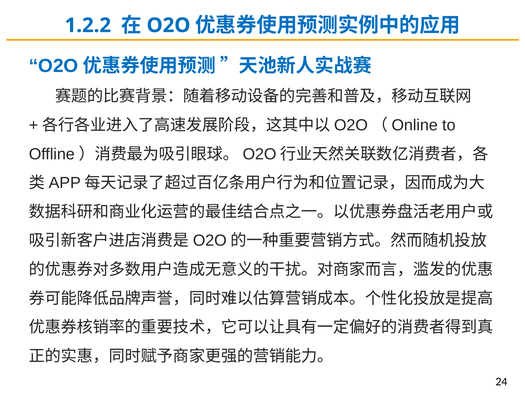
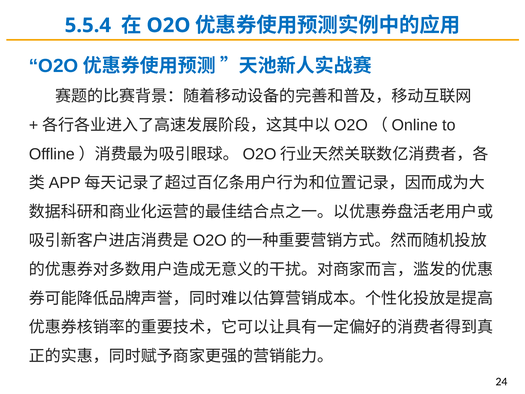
1.2.2: 1.2.2 -> 5.5.4 (88, 25)
